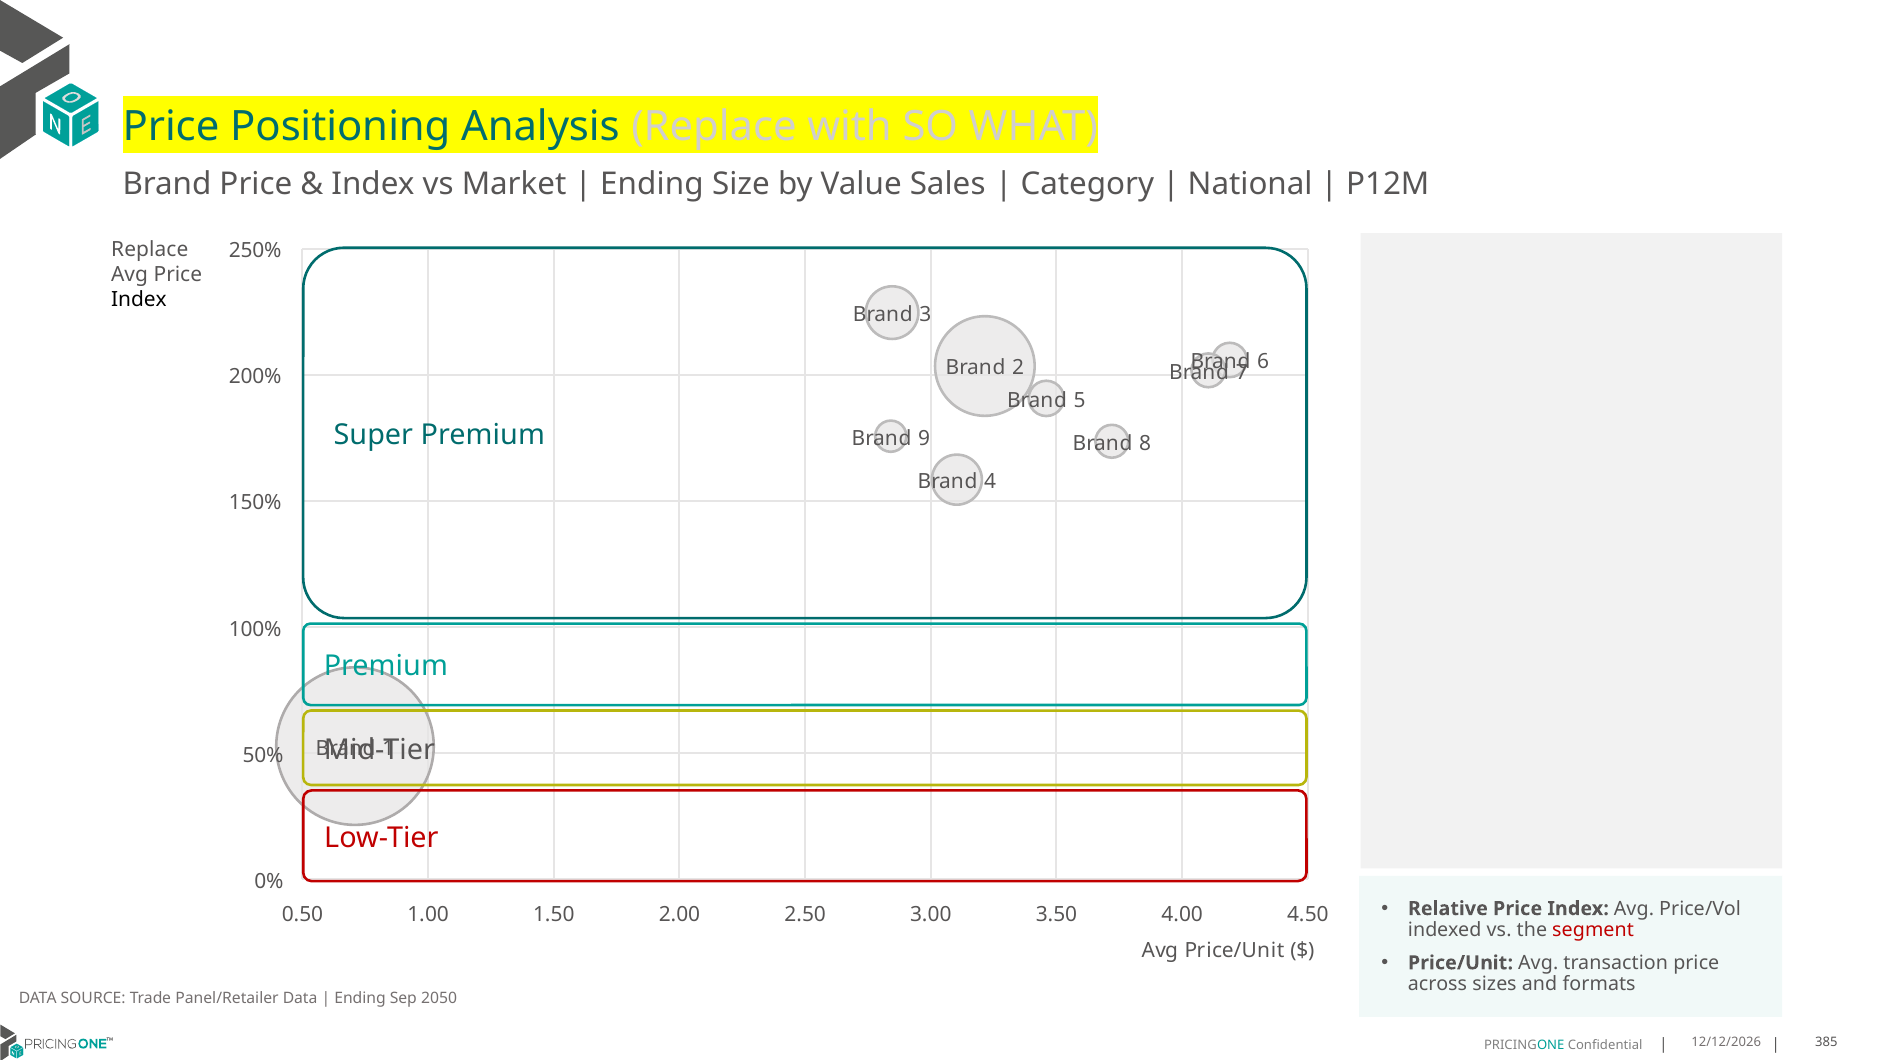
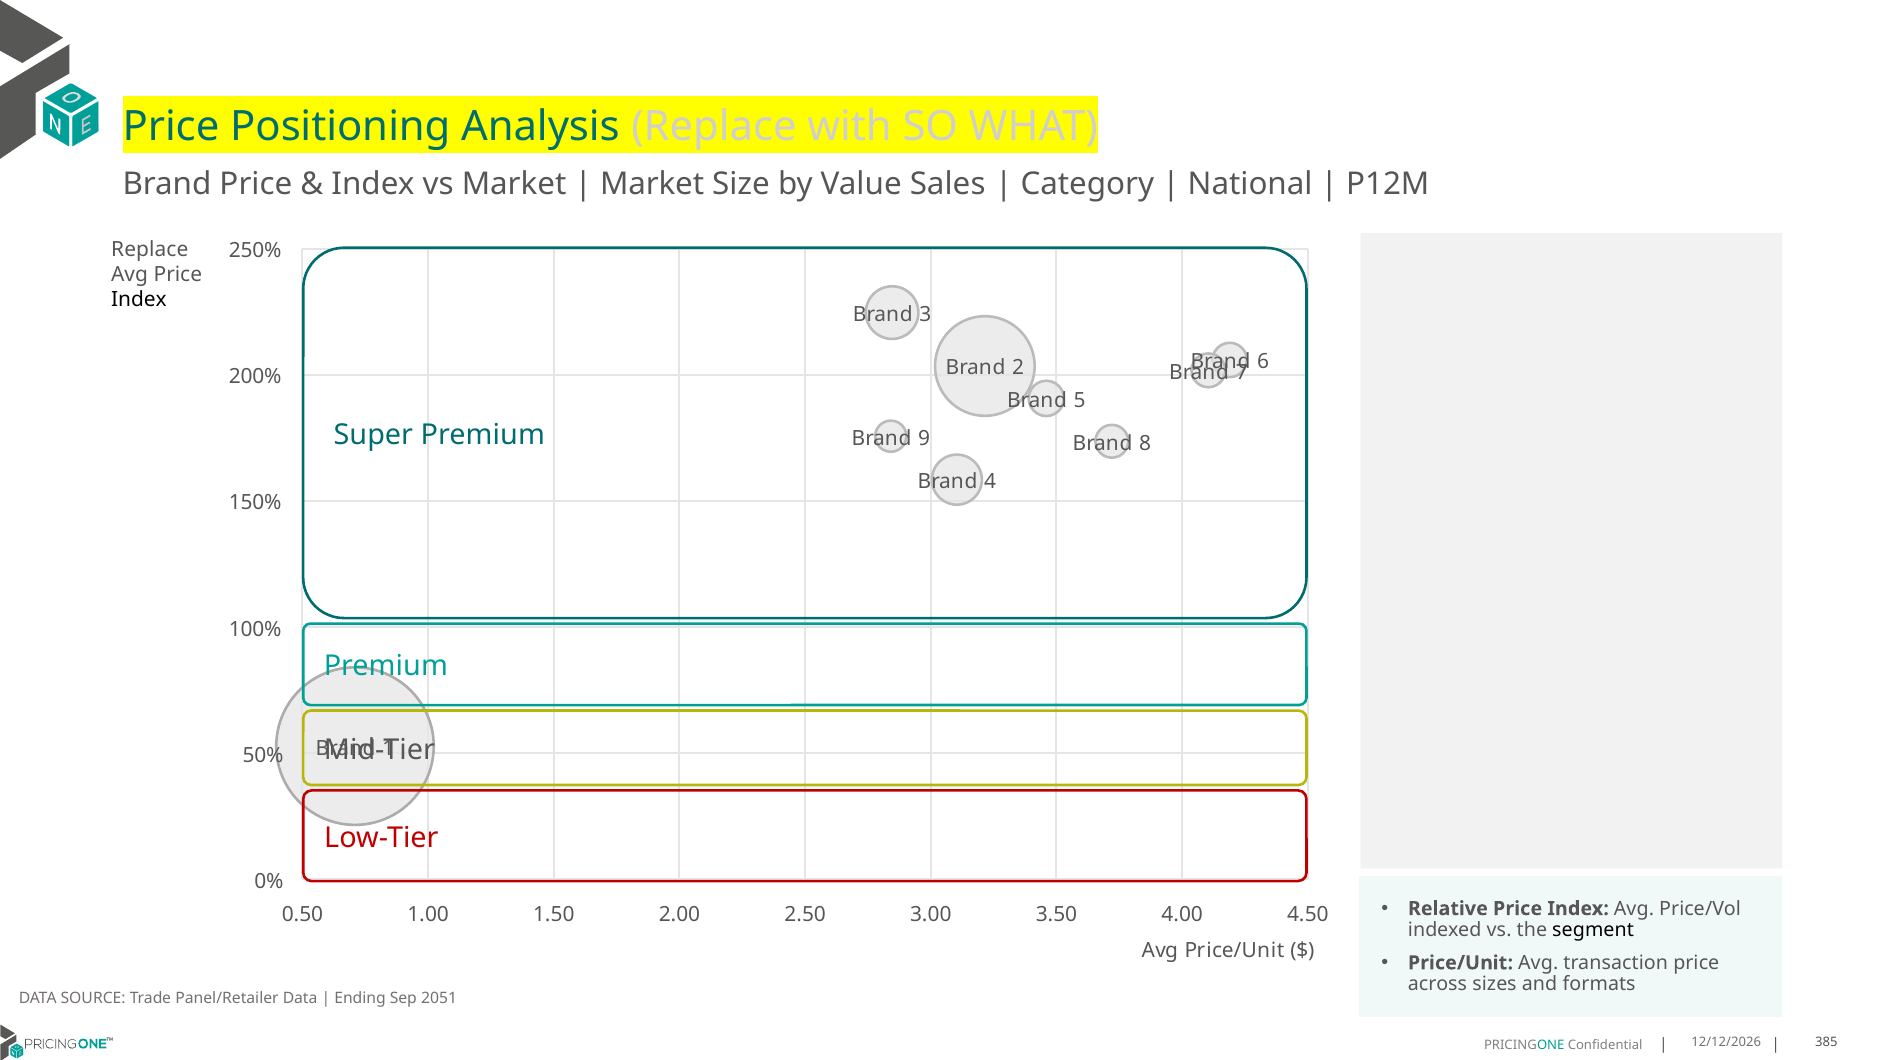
Ending: Ending -> Market (652, 184)
segment colour: red -> black (1593, 930)
2050: 2050 -> 2051 (439, 998)
